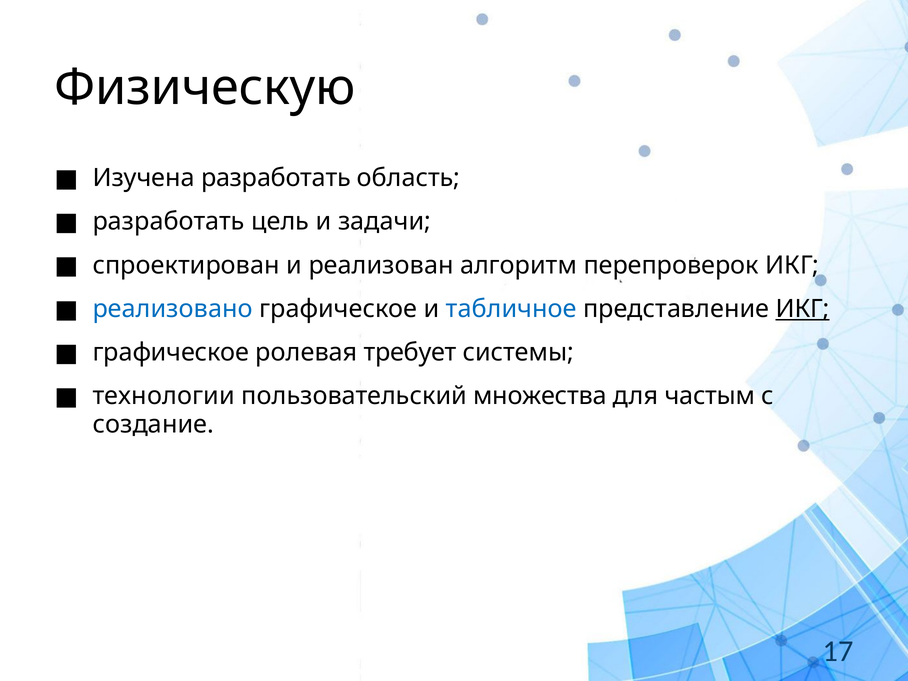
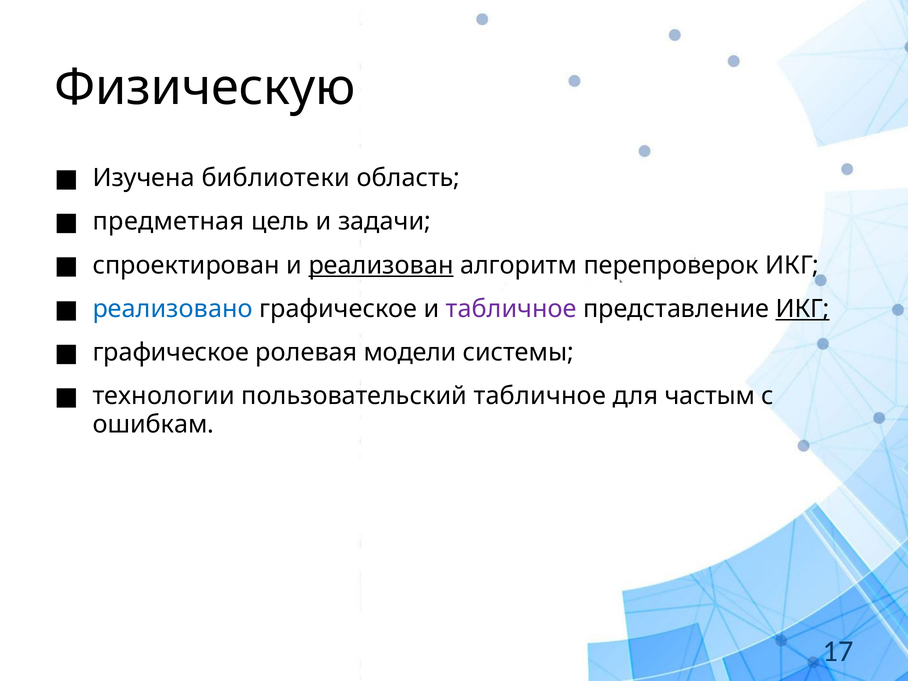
Изучена разработать: разработать -> библиотеки (276, 178)
разработать: разработать -> предметная (169, 222)
реализован underline: none -> present (381, 265)
табличное colour: blue -> purple (511, 309)
требует: требует -> модели (410, 353)
пользовательский множества: множества -> табличное (540, 396)
создание: создание -> ошибкам (153, 425)
